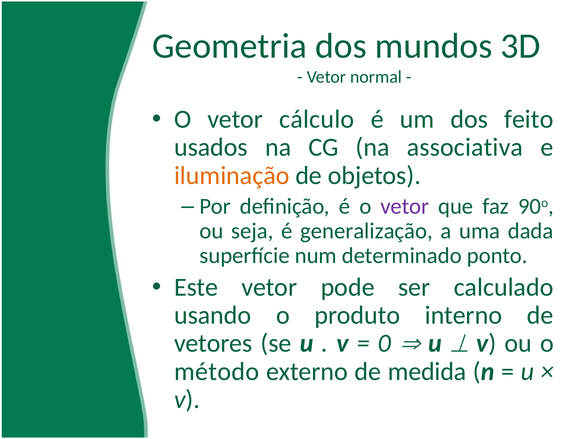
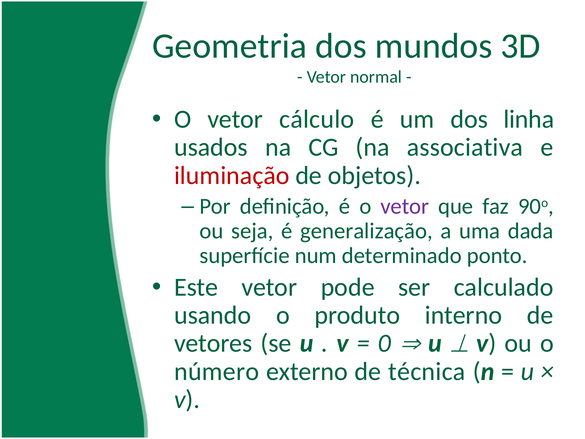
feito: feito -> linha (529, 119)
iluminação colour: orange -> red (232, 175)
método: método -> número (217, 371)
medida: medida -> técnica (427, 371)
